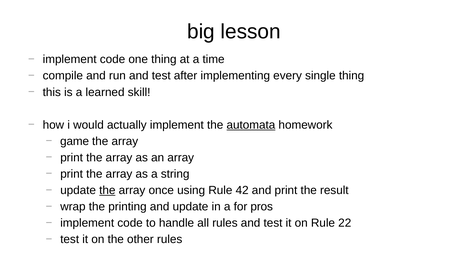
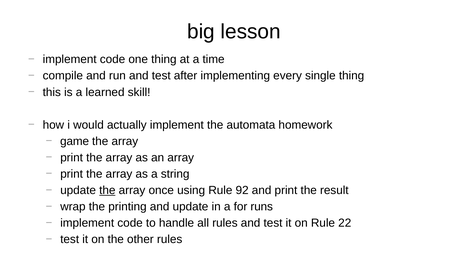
automata underline: present -> none (251, 125)
42: 42 -> 92 (242, 191)
pros: pros -> runs (262, 207)
